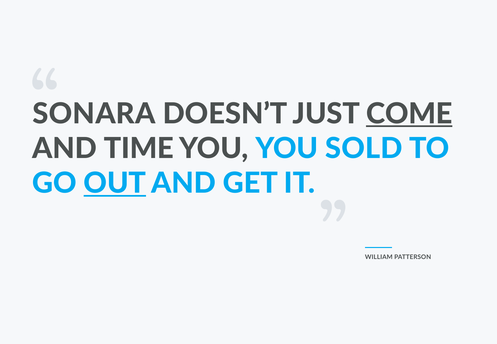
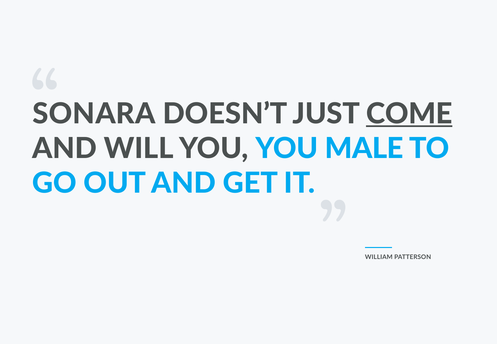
TIME: TIME -> WILL (139, 149)
SOLD: SOLD -> MALE (364, 149)
OUT underline: present -> none (115, 183)
